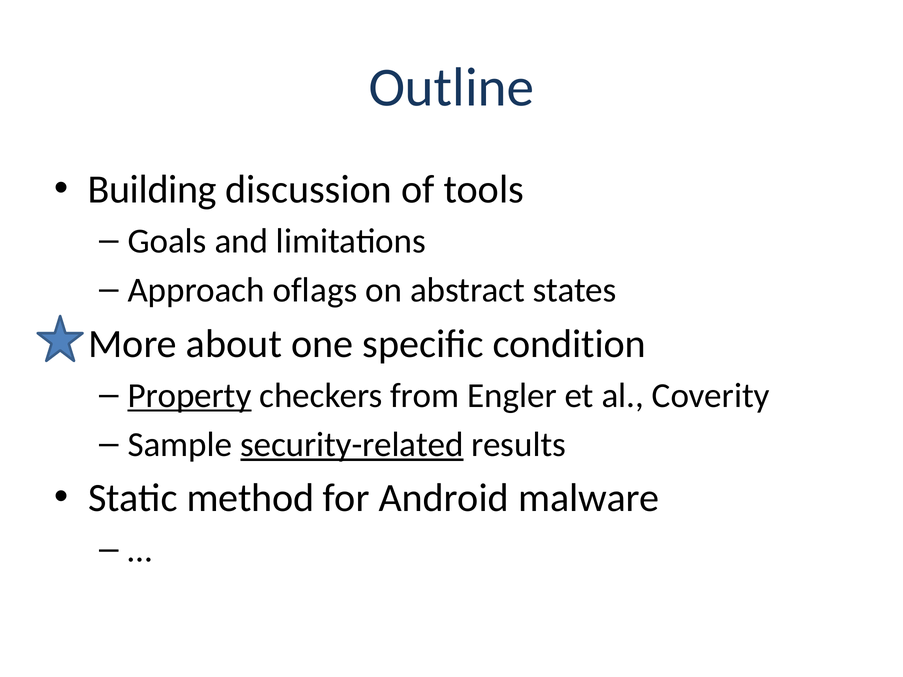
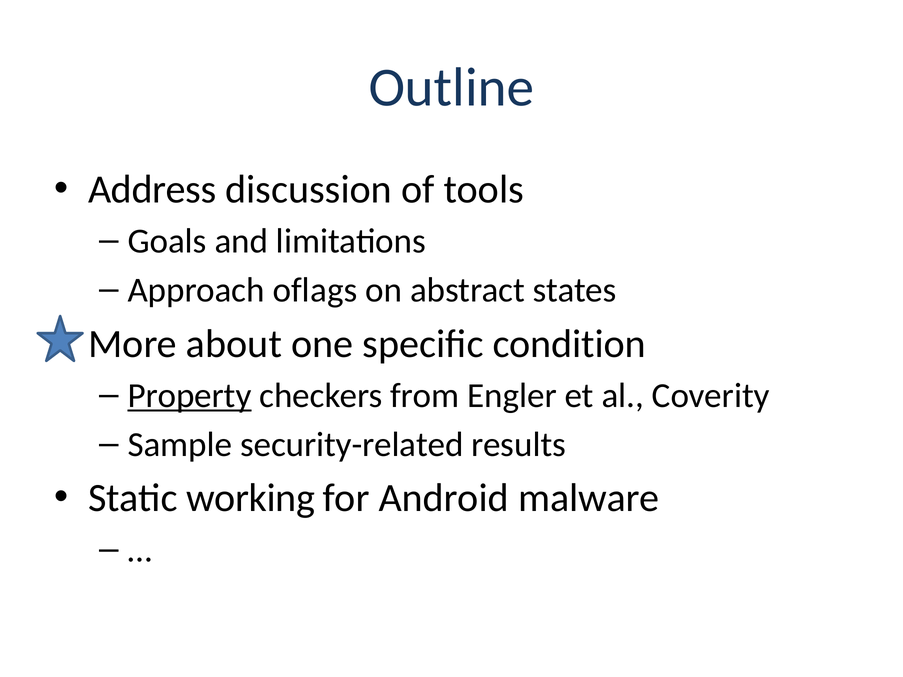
Building: Building -> Address (152, 189)
security-related underline: present -> none (352, 445)
method: method -> working (251, 498)
